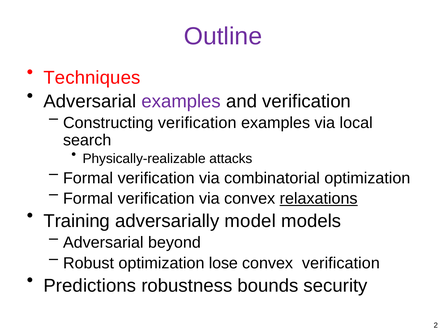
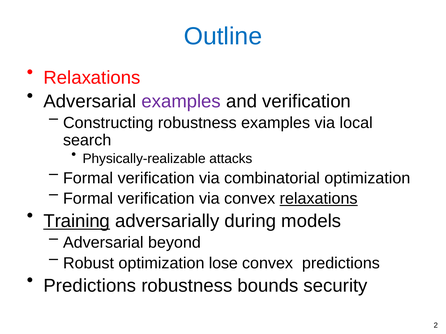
Outline colour: purple -> blue (223, 36)
Techniques: Techniques -> Relaxations (92, 78)
Constructing verification: verification -> robustness (197, 123)
Training underline: none -> present (77, 221)
model: model -> during (250, 221)
convex verification: verification -> predictions (341, 263)
